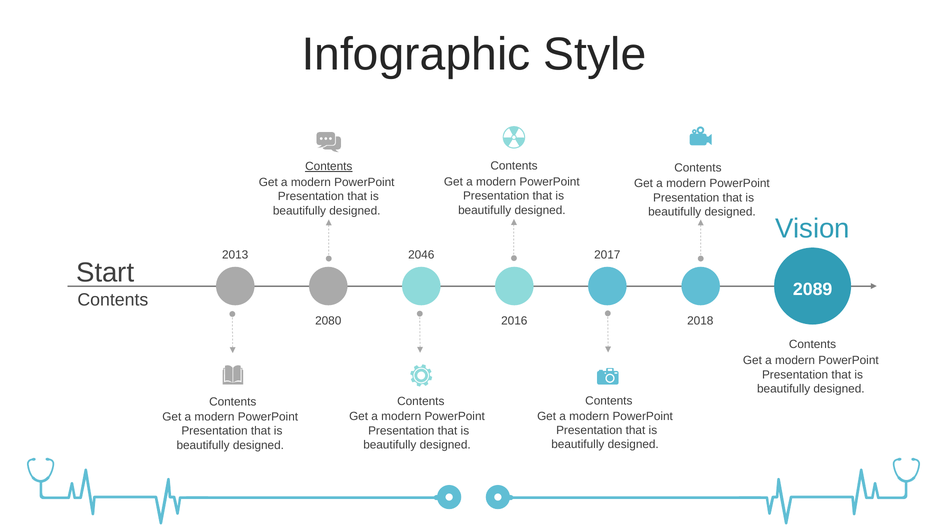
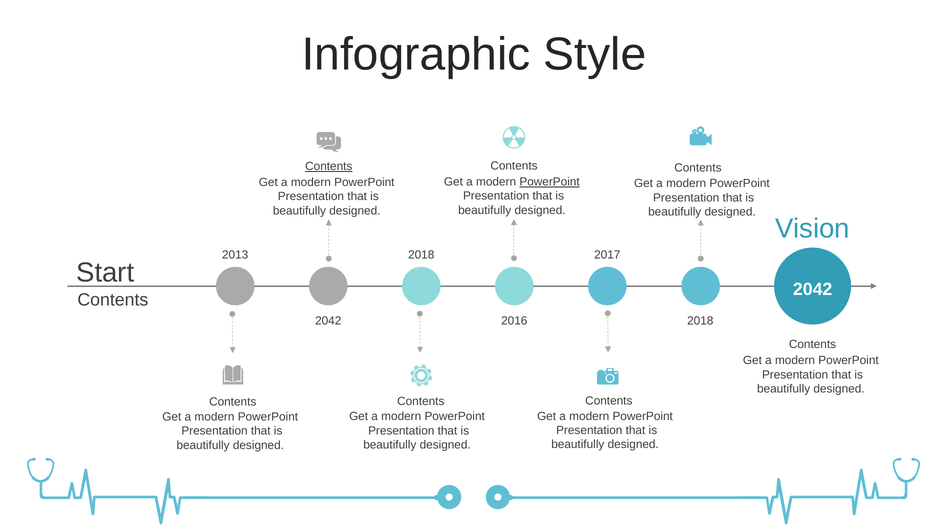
PowerPoint underline: none -> present (550, 182)
2013 2046: 2046 -> 2018 (421, 255)
2089: 2089 -> 2042 (813, 289)
2080: 2080 -> 2042 (328, 321)
